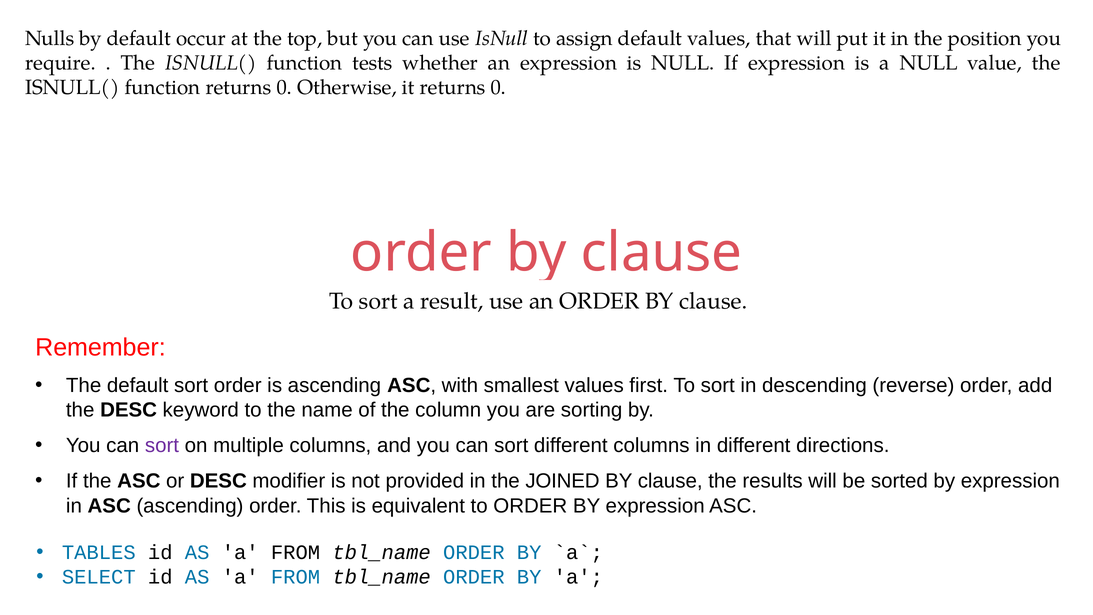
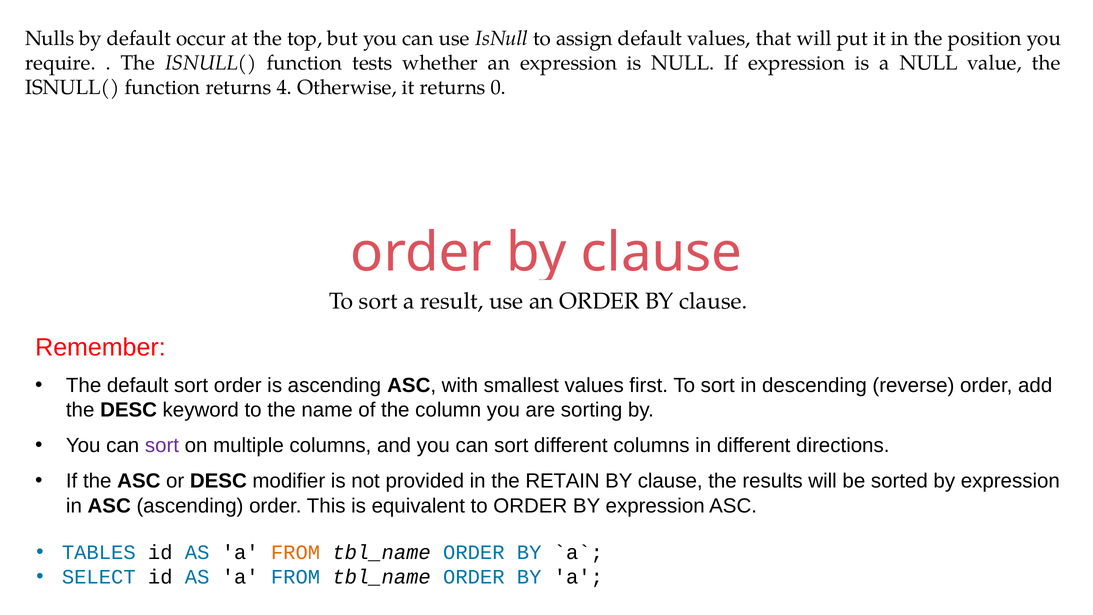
function returns 0: 0 -> 4 (284, 87)
JOINED: JOINED -> RETAIN (563, 481)
FROM colour: black -> orange (296, 552)
